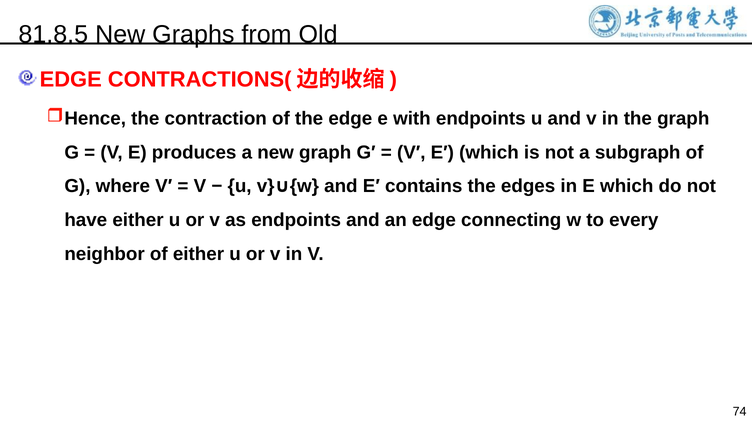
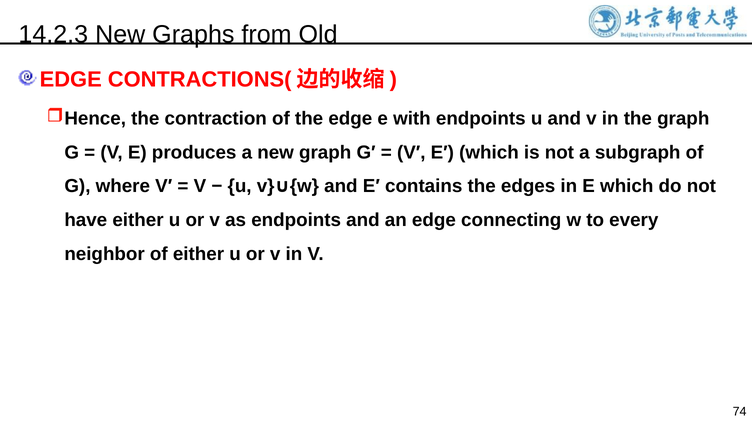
81.8.5: 81.8.5 -> 14.2.3 (53, 35)
